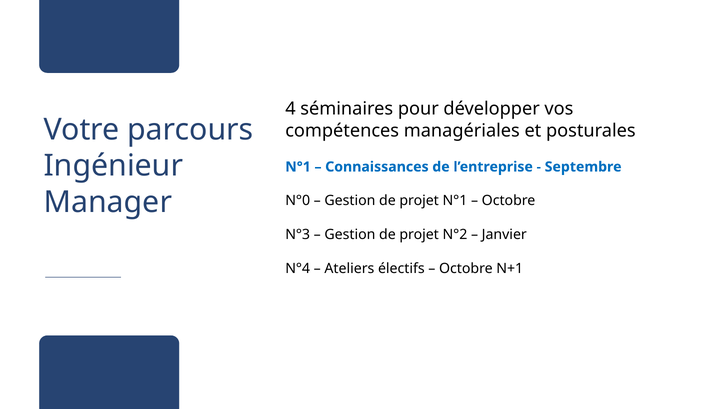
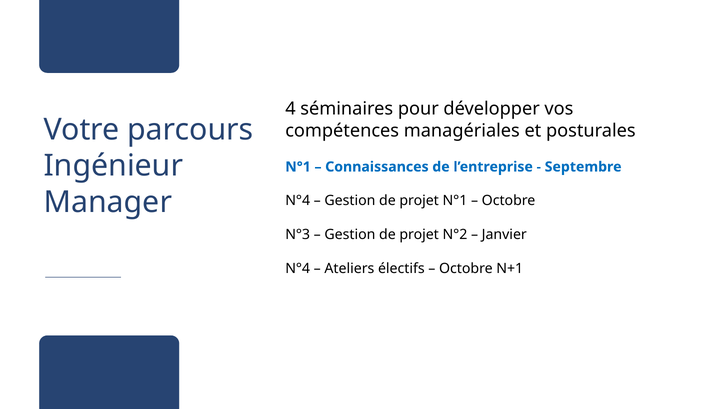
N°0: N°0 -> N°4 (298, 201)
